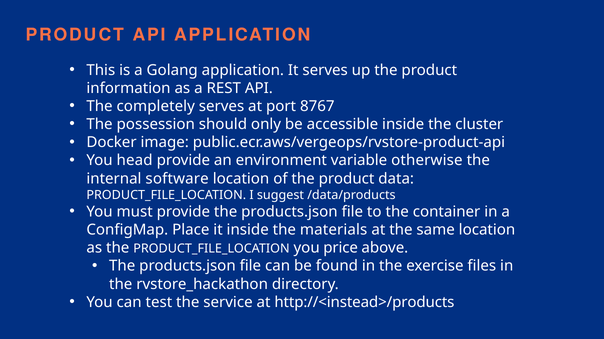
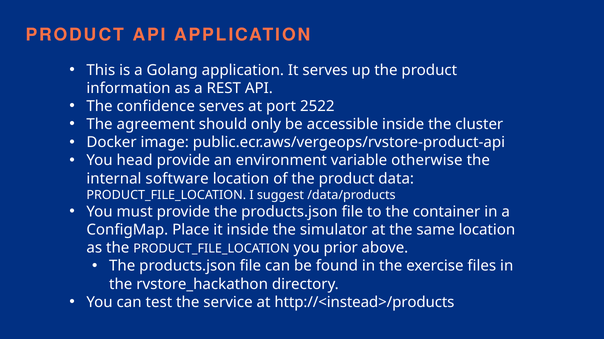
completely: completely -> confidence (156, 106)
8767: 8767 -> 2522 (317, 106)
possession: possession -> agreement (156, 125)
materials: materials -> simulator (334, 230)
price: price -> prior (341, 248)
